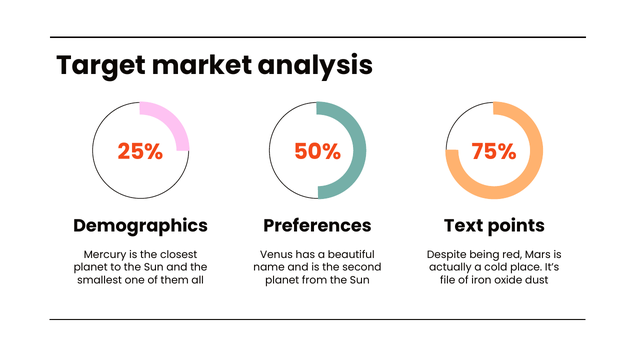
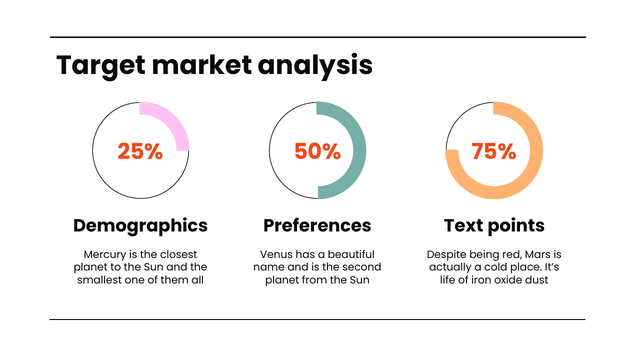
file: file -> life (448, 280)
